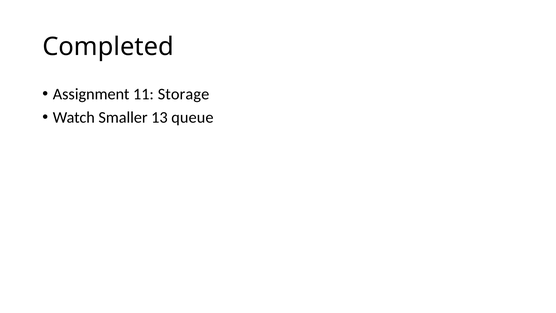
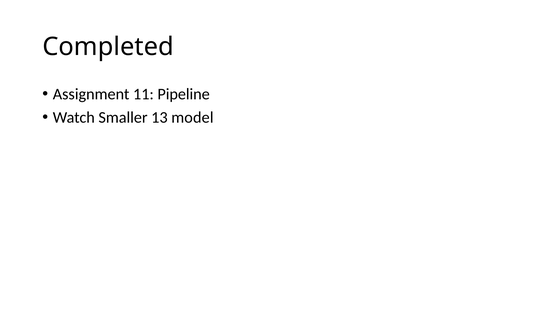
Storage: Storage -> Pipeline (184, 94)
queue: queue -> model (192, 117)
